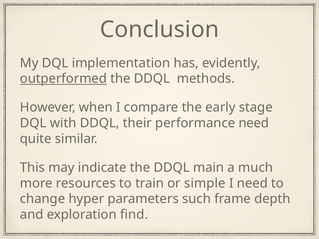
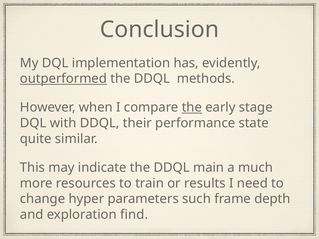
the underline: none -> present (192, 108)
performance need: need -> state (254, 123)
simple: simple -> results (205, 183)
